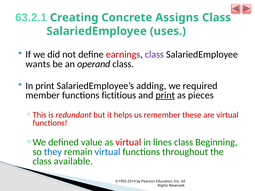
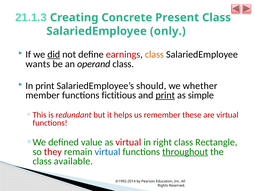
63.2.1: 63.2.1 -> 21.1.3 (31, 18)
Assigns: Assigns -> Present (177, 18)
uses: uses -> only (168, 31)
did underline: none -> present (54, 54)
class colour: purple -> orange (154, 54)
adding: adding -> should (151, 86)
required: required -> whether (200, 86)
pieces: pieces -> simple (201, 95)
lines: lines -> right (162, 142)
Beginning: Beginning -> Rectangle (216, 142)
they colour: blue -> red (53, 152)
throughout underline: none -> present (185, 152)
